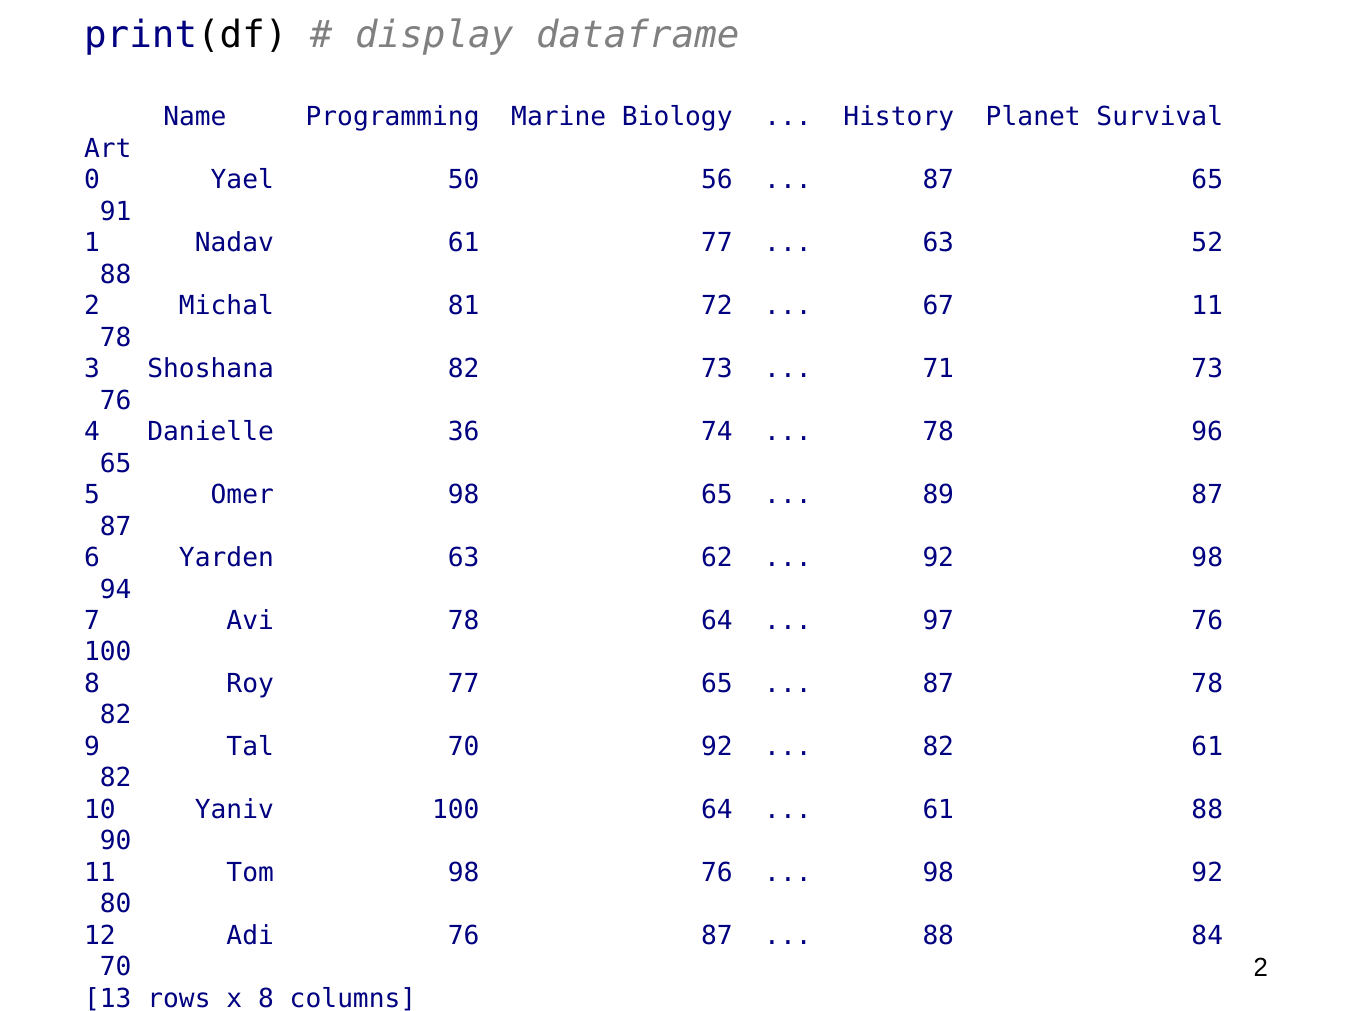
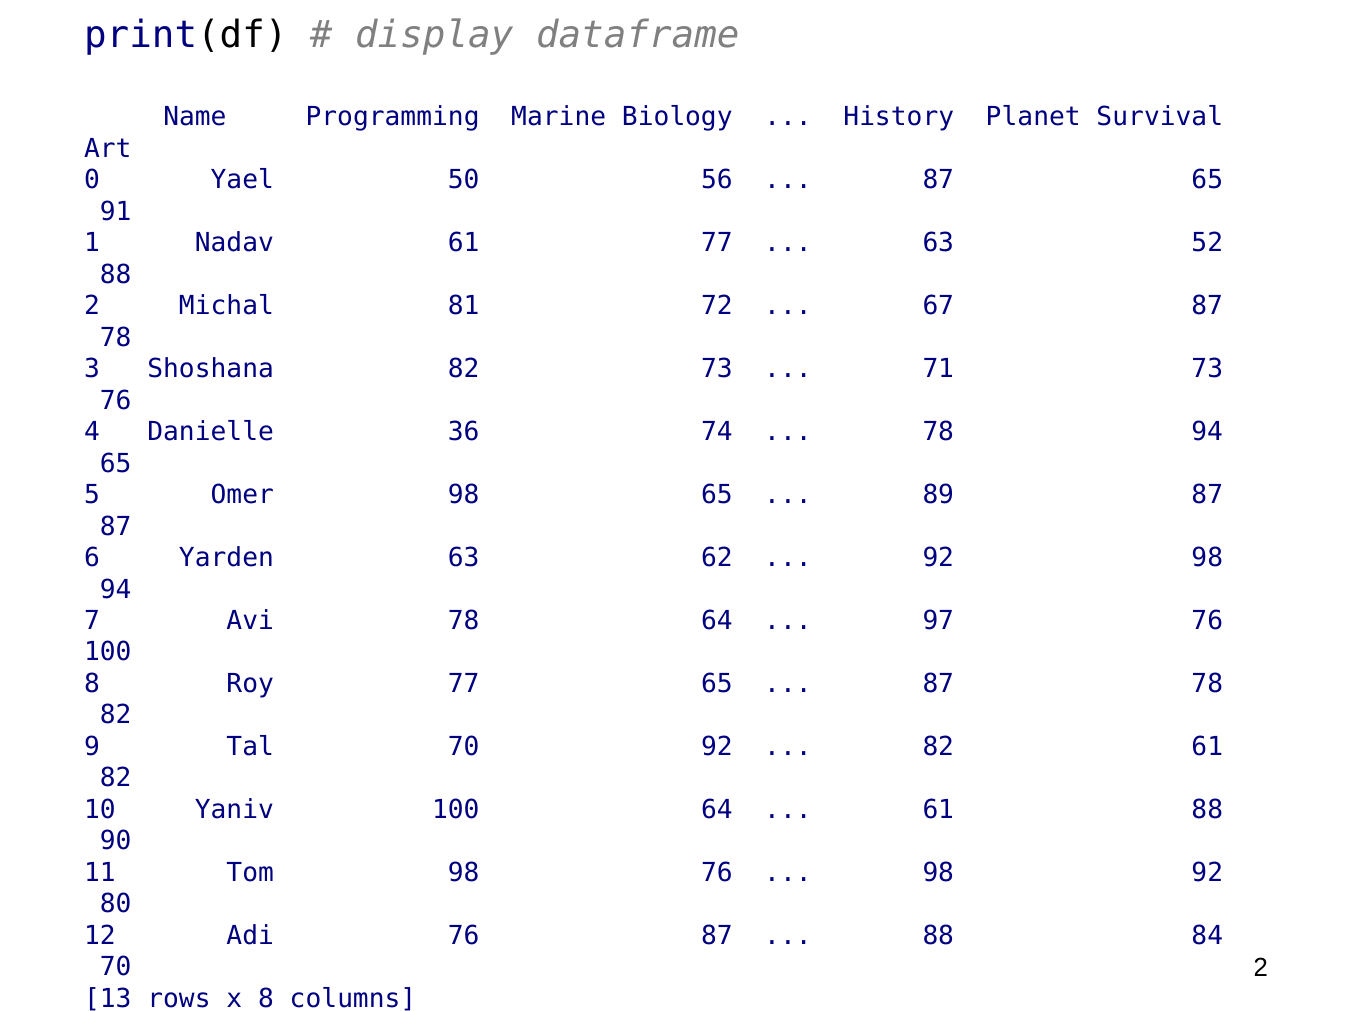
67 11: 11 -> 87 (1207, 306)
78 96: 96 -> 94 (1207, 432)
